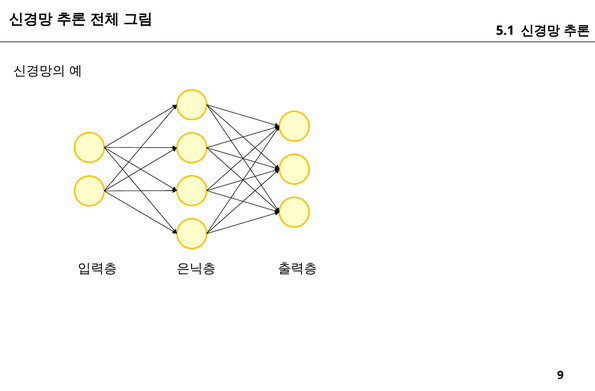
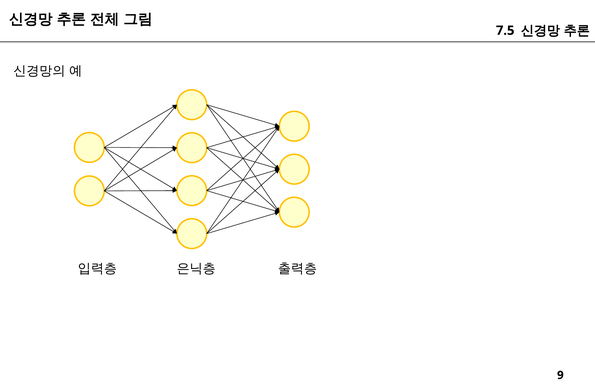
5.1: 5.1 -> 7.5 (505, 30)
